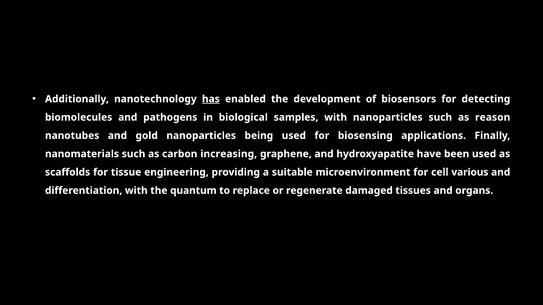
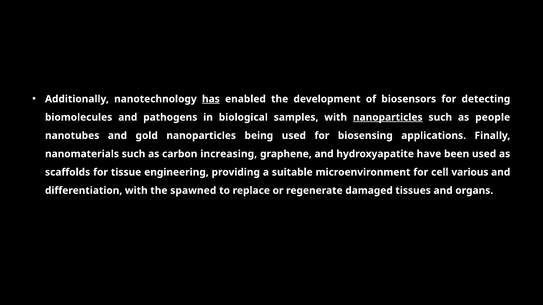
nanoparticles underline: none -> present (388, 117)
reason: reason -> people (493, 117)
quantum: quantum -> spawned (193, 191)
